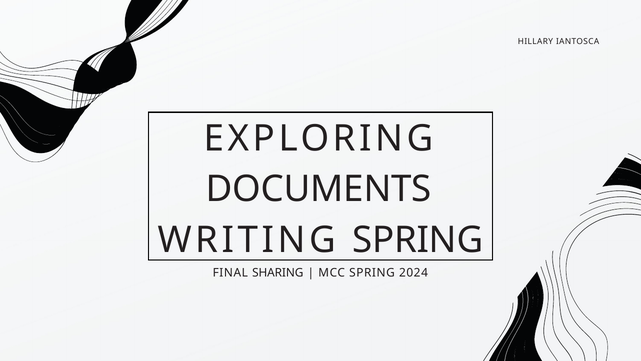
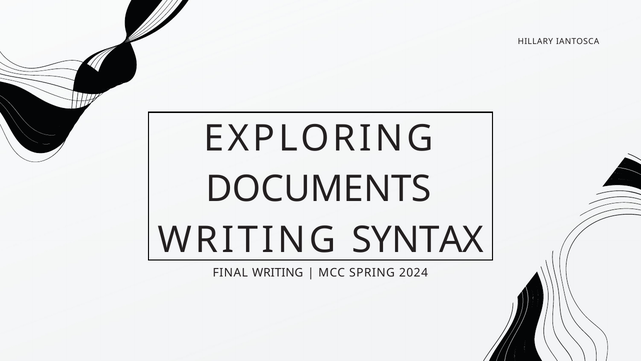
WRITING SPRING: SPRING -> SYNTAX (418, 240)
FINAL SHARING: SHARING -> WRITING (278, 272)
